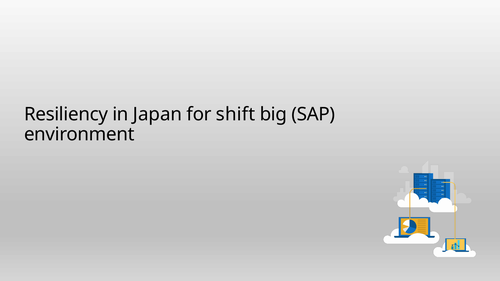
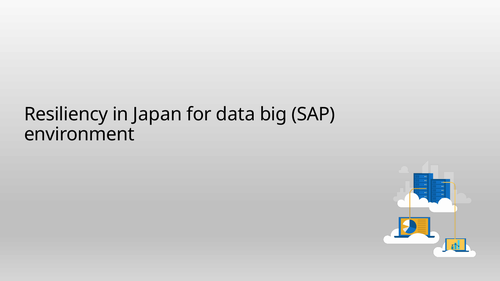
shift: shift -> data (236, 114)
